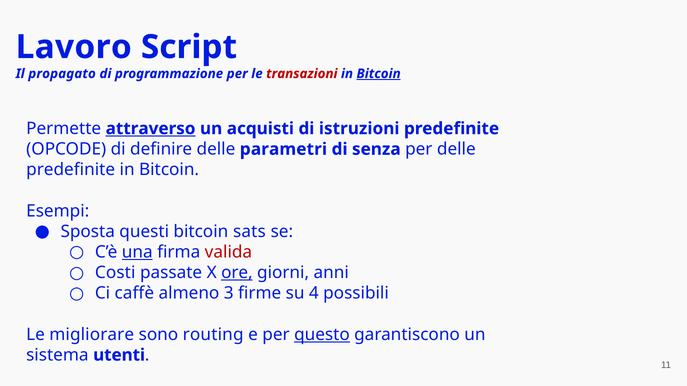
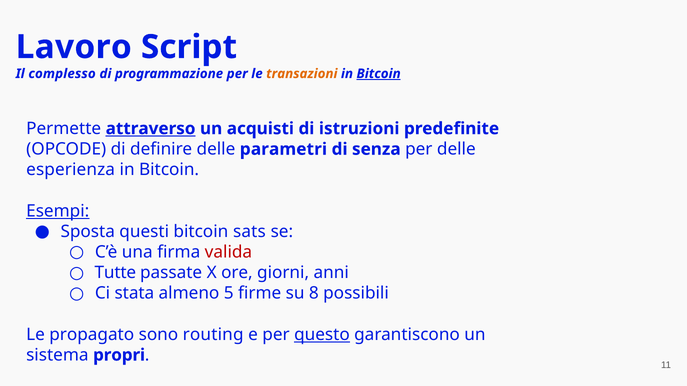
propagato: propagato -> complesso (62, 74)
transazioni colour: red -> orange (302, 74)
predefinite: predefinite -> esperienza (71, 170)
Esempi underline: none -> present (58, 211)
una underline: present -> none (137, 252)
Costi: Costi -> Tutte (115, 273)
ore underline: present -> none (237, 273)
caffè: caffè -> stata (134, 294)
3: 3 -> 5 (229, 294)
4: 4 -> 8 (314, 294)
migliorare: migliorare -> propagato (92, 335)
utenti: utenti -> propri (119, 355)
